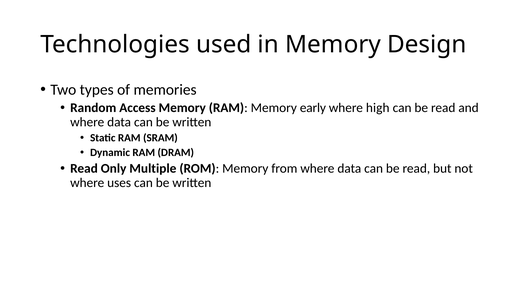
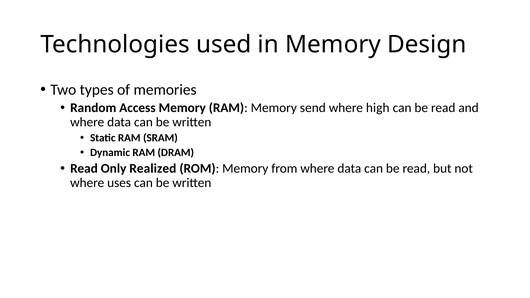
early: early -> send (313, 108)
Multiple: Multiple -> Realized (153, 169)
